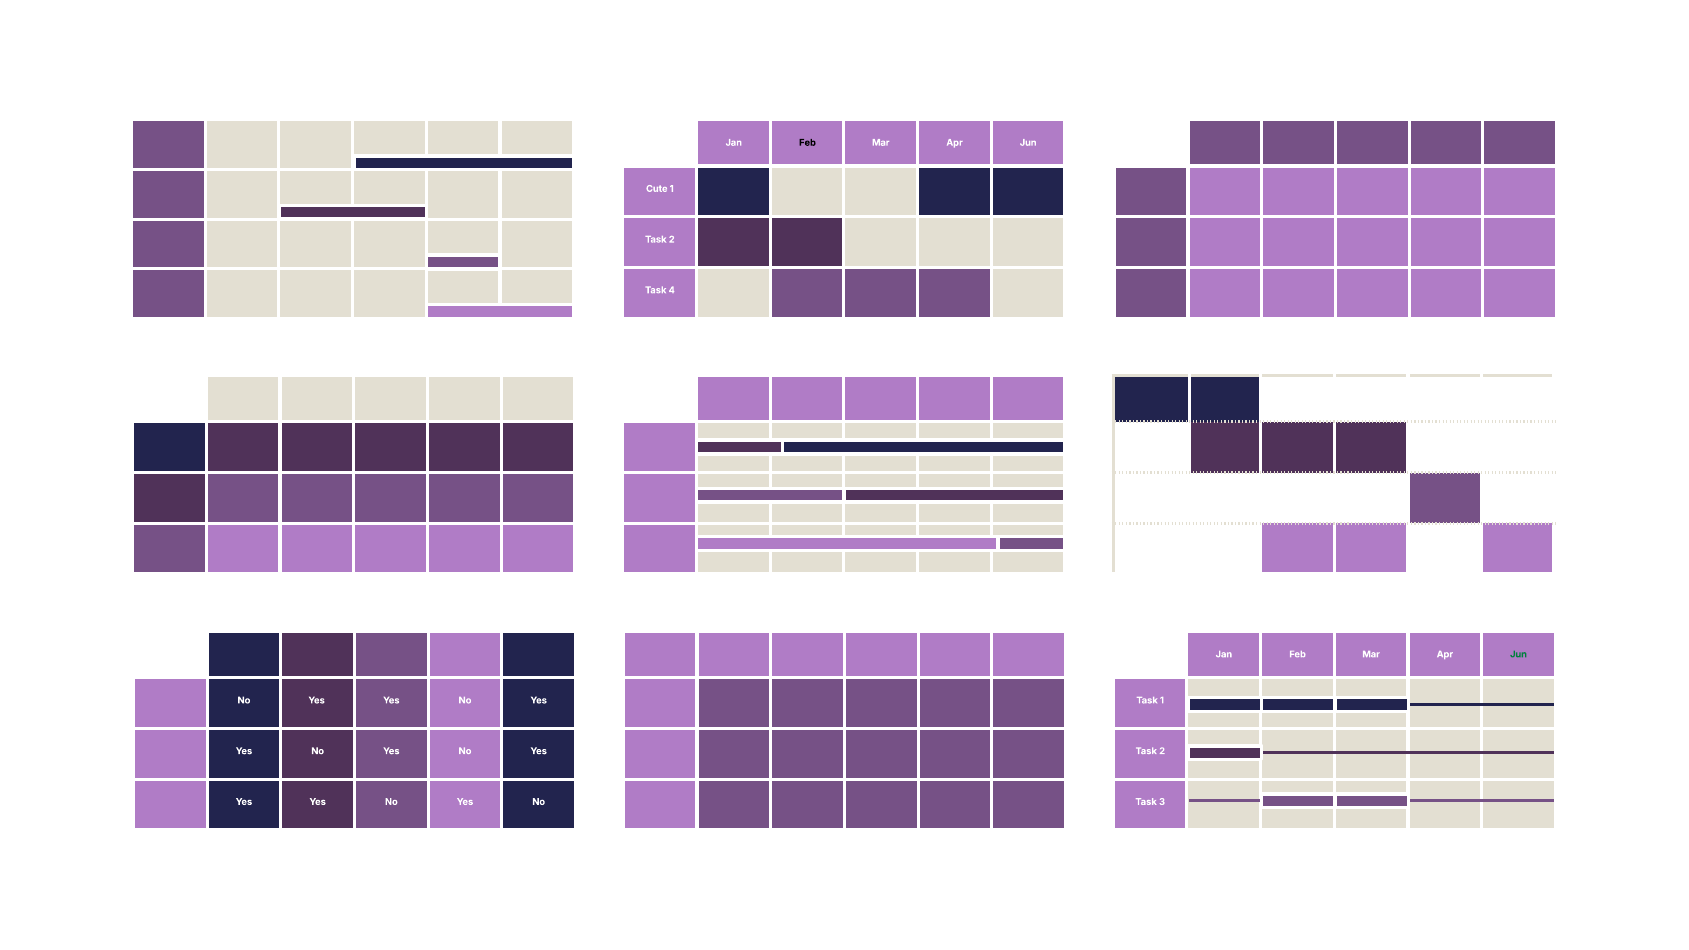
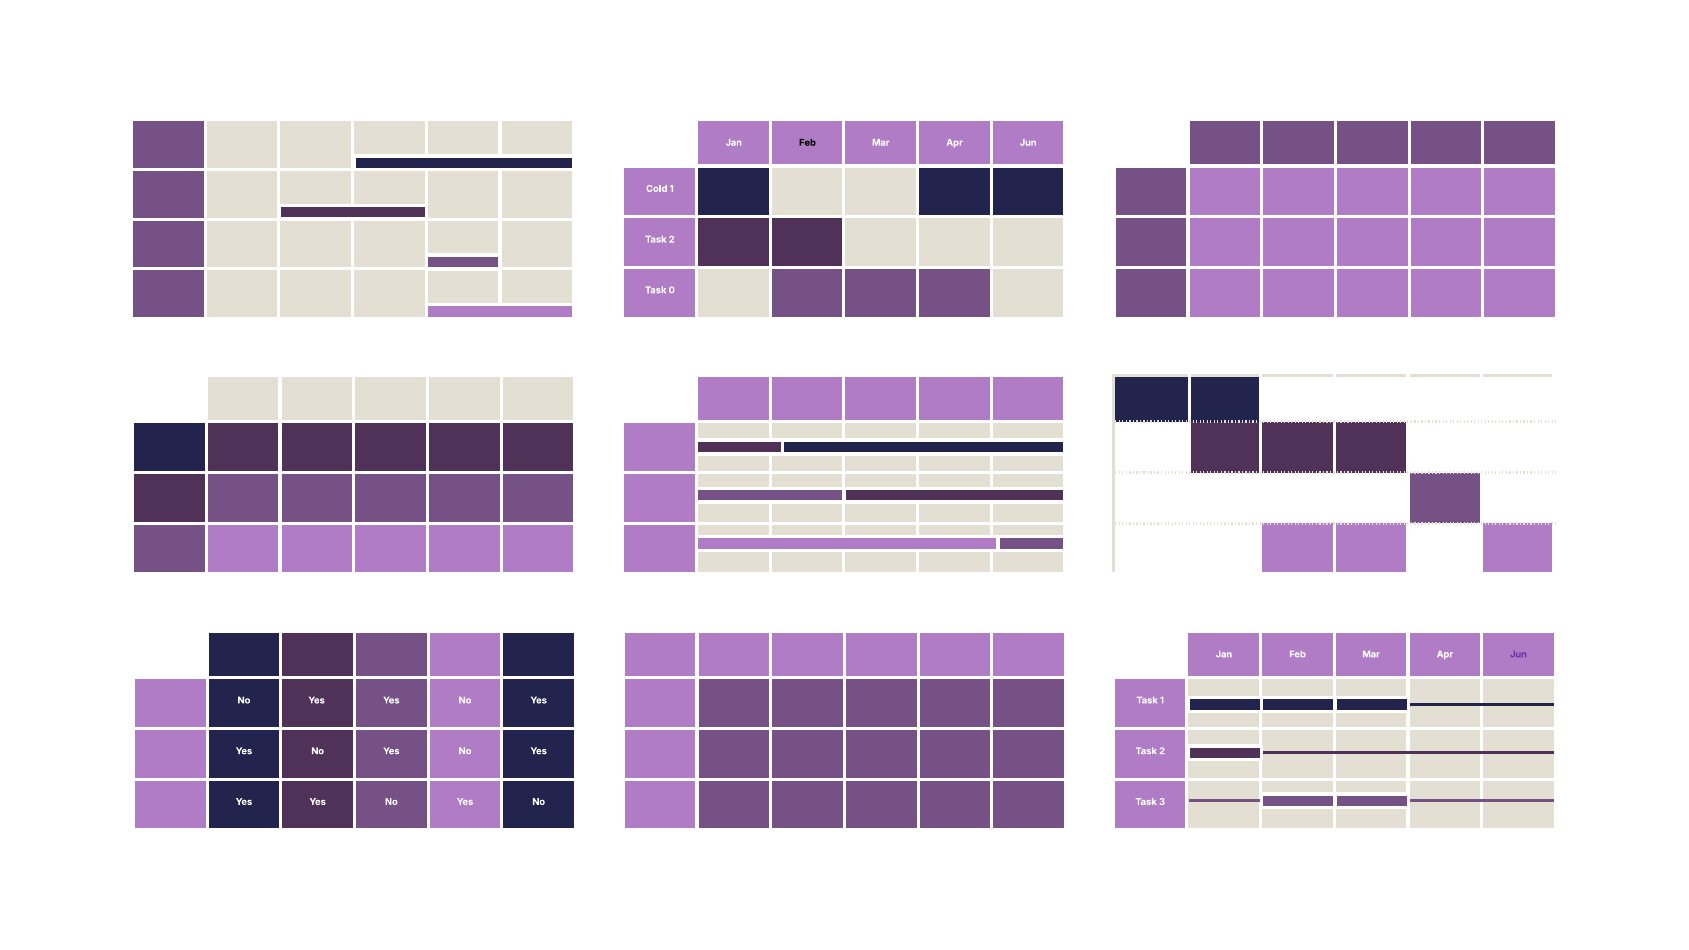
Cute: Cute -> Cold (657, 189)
4: 4 -> 0 (672, 290)
Jun colour: green -> purple (1519, 654)
